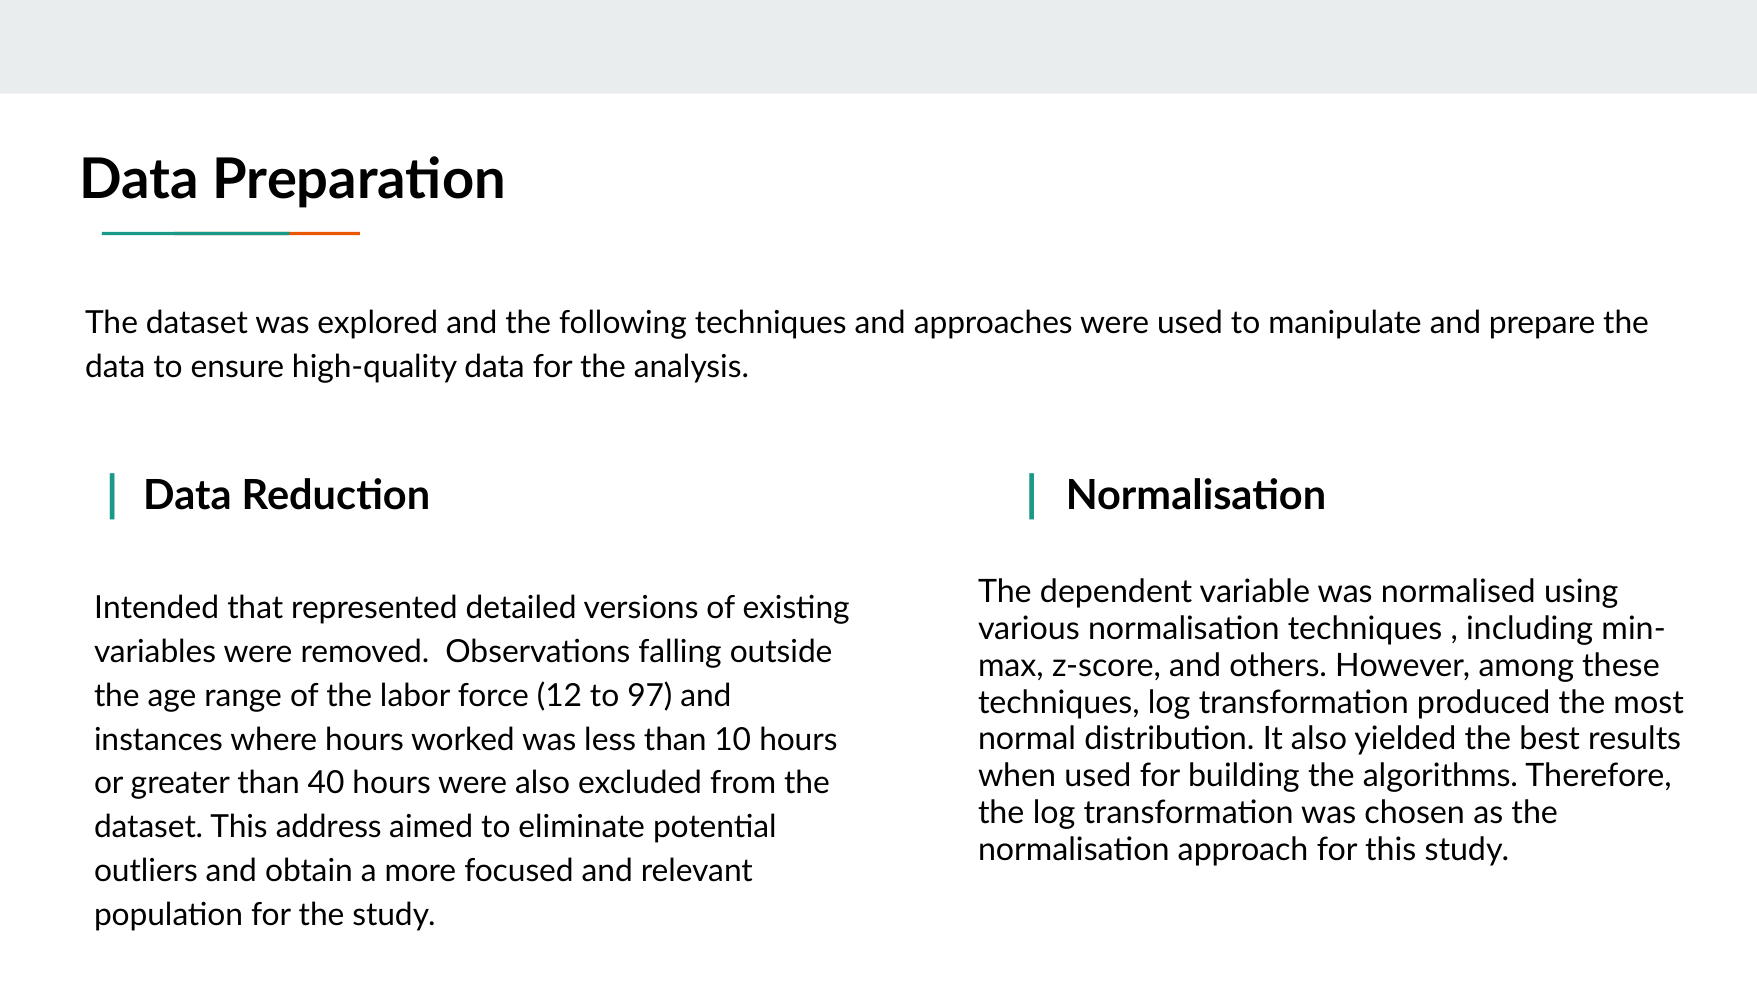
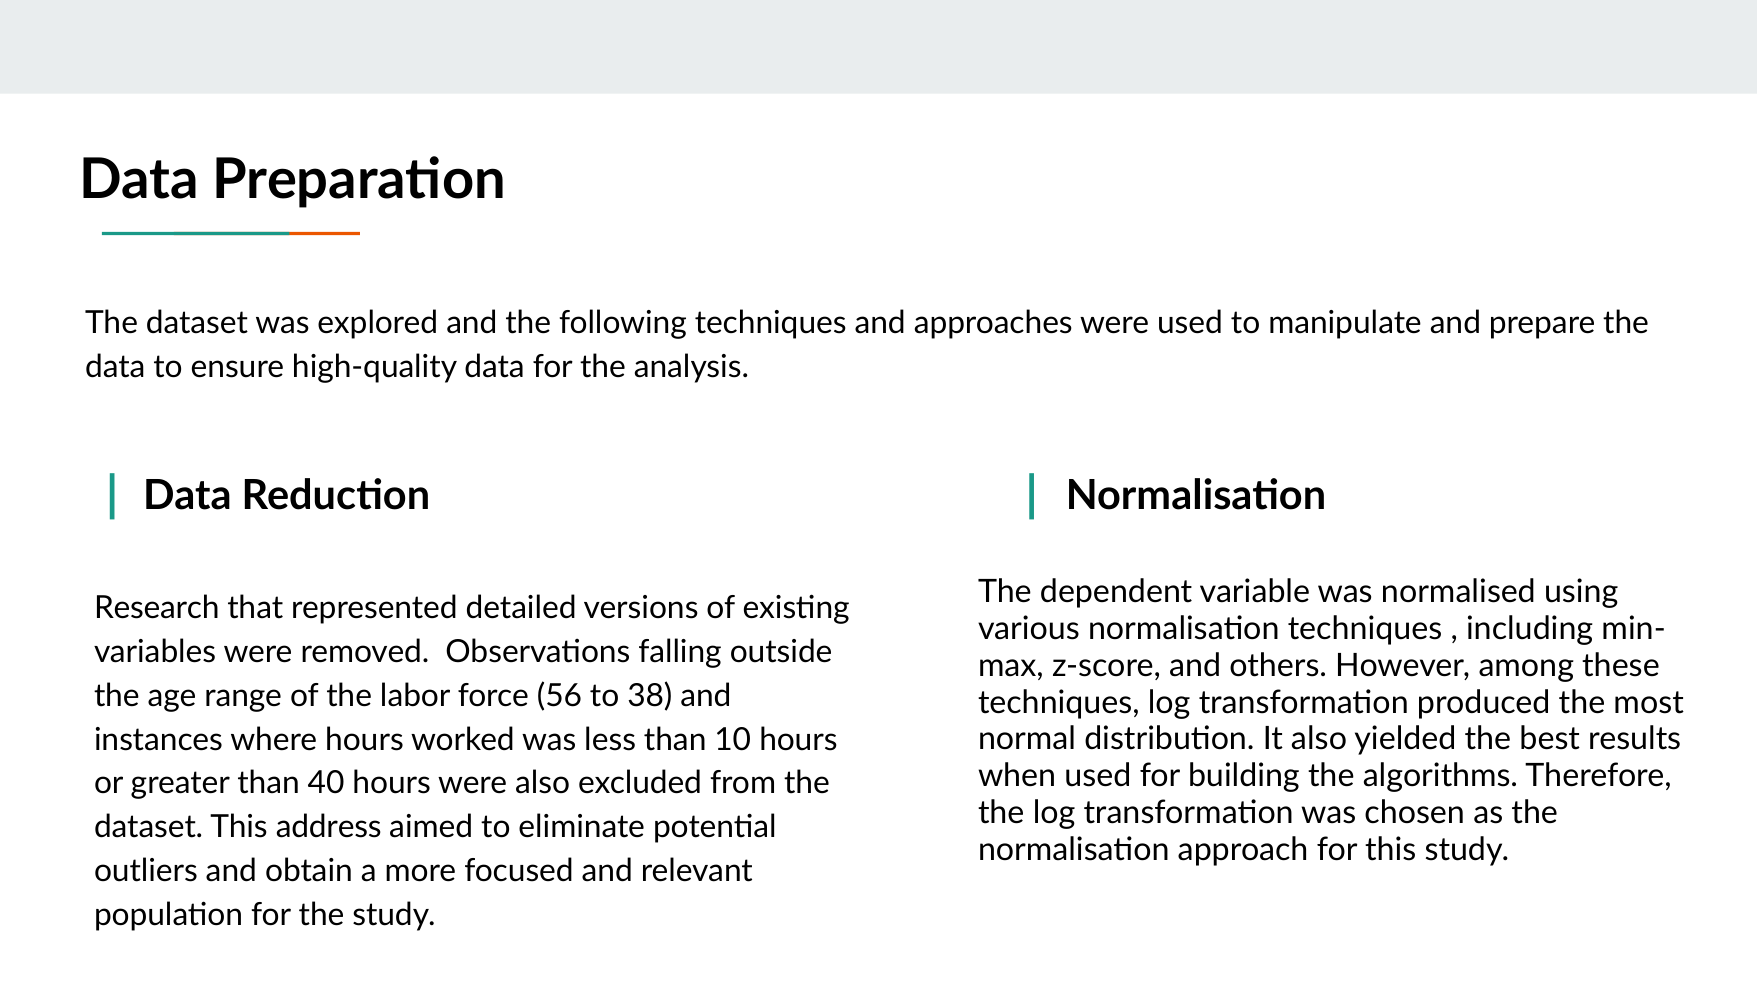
Intended: Intended -> Research (157, 608)
12: 12 -> 56 (559, 695)
97: 97 -> 38 (650, 695)
